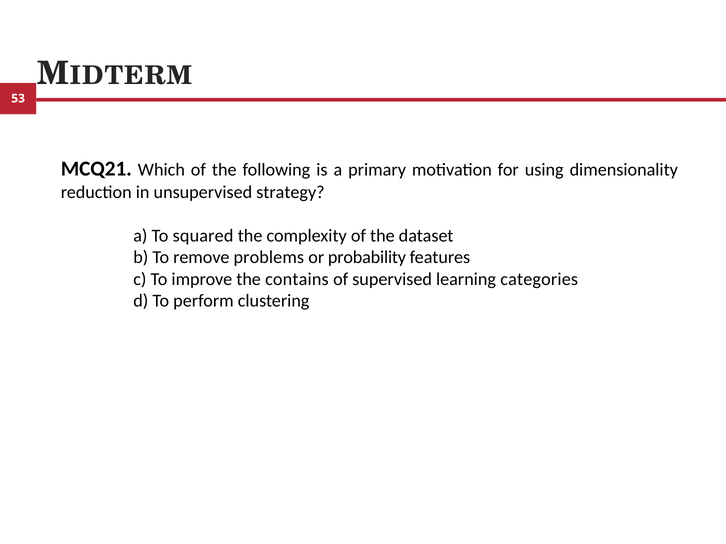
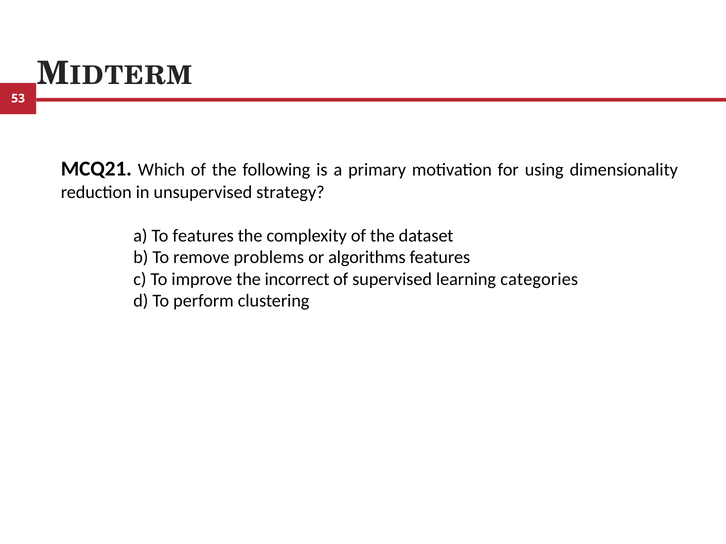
To squared: squared -> features (203, 236)
probability: probability -> algorithms (367, 258)
contains: contains -> incorrect (297, 279)
